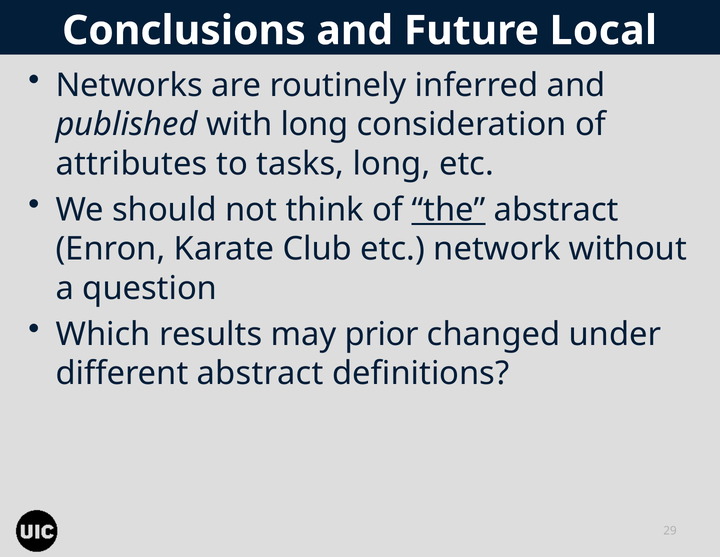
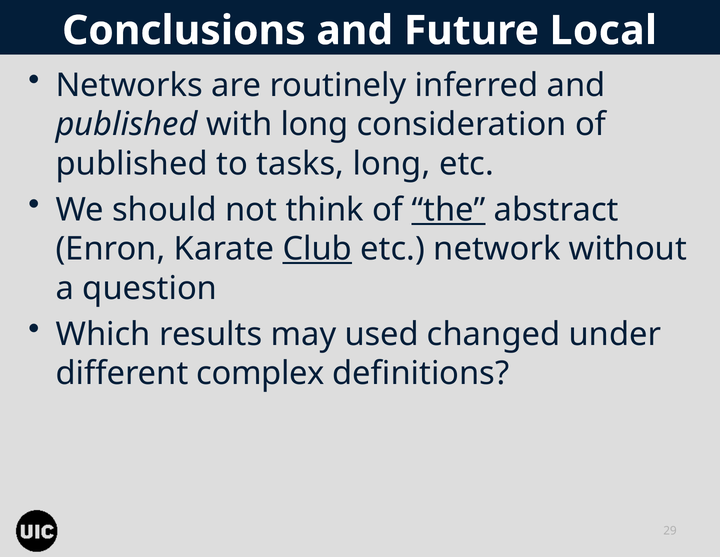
attributes: attributes -> published (132, 164)
Club underline: none -> present (317, 249)
prior: prior -> used (382, 334)
different abstract: abstract -> complex (261, 373)
